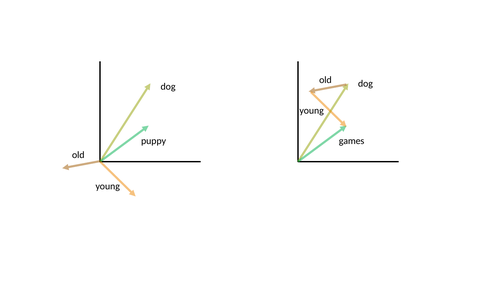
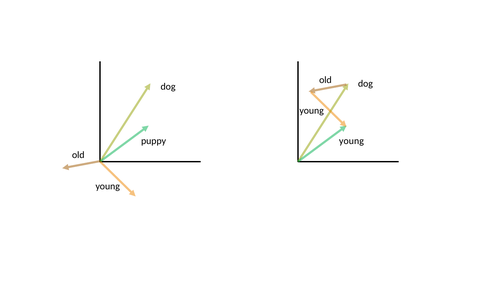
games: games -> young (351, 141)
